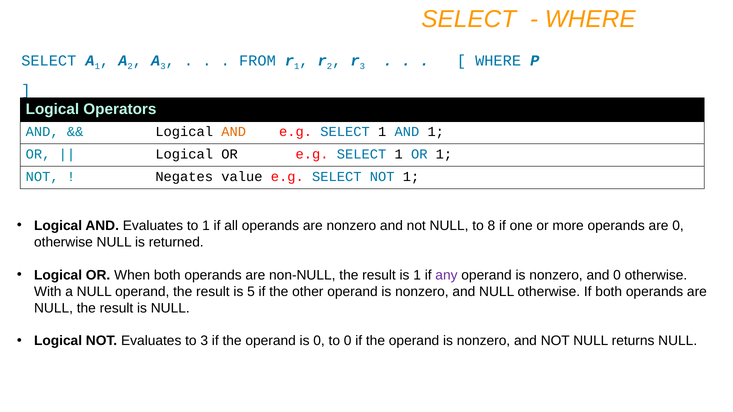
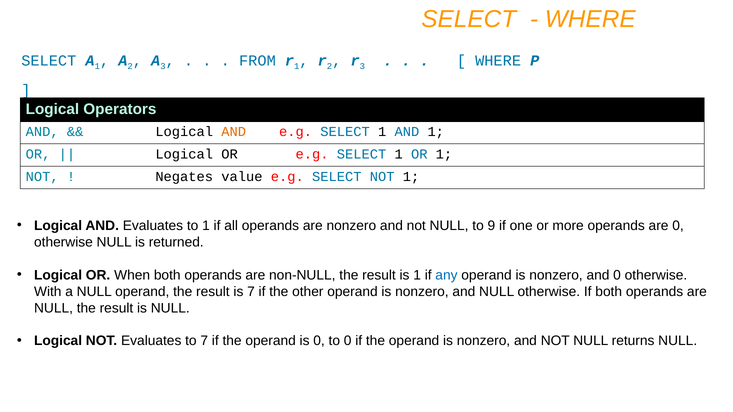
8: 8 -> 9 (491, 226)
any colour: purple -> blue (446, 275)
is 5: 5 -> 7 (251, 292)
to 3: 3 -> 7 (204, 341)
